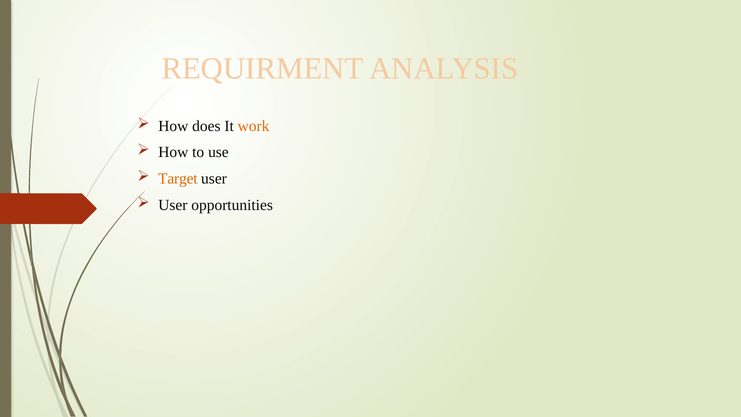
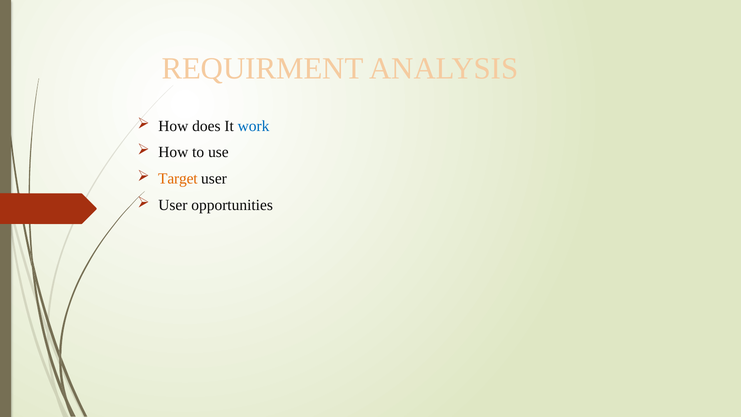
work colour: orange -> blue (254, 126)
